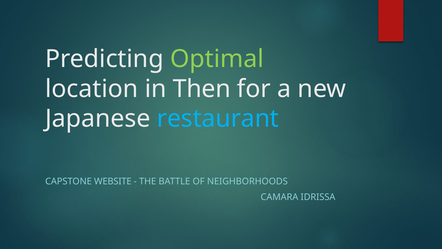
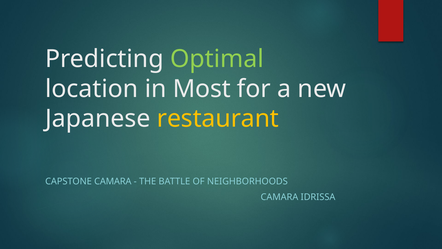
Then: Then -> Most (202, 89)
restaurant colour: light blue -> yellow (218, 119)
CAPSTONE WEBSITE: WEBSITE -> CAMARA (113, 181)
